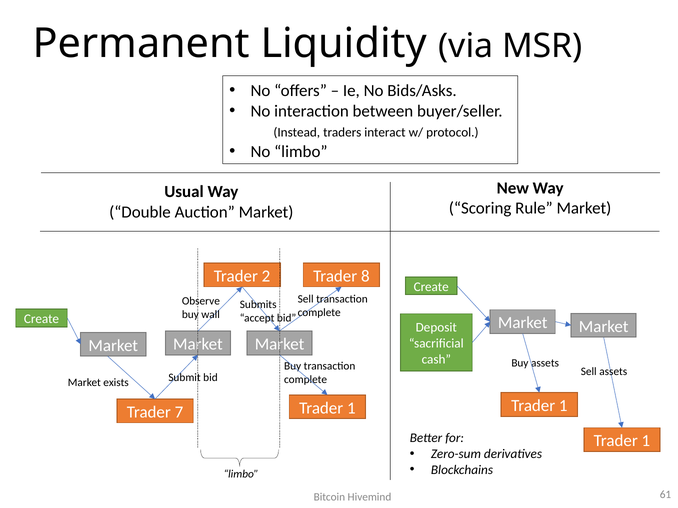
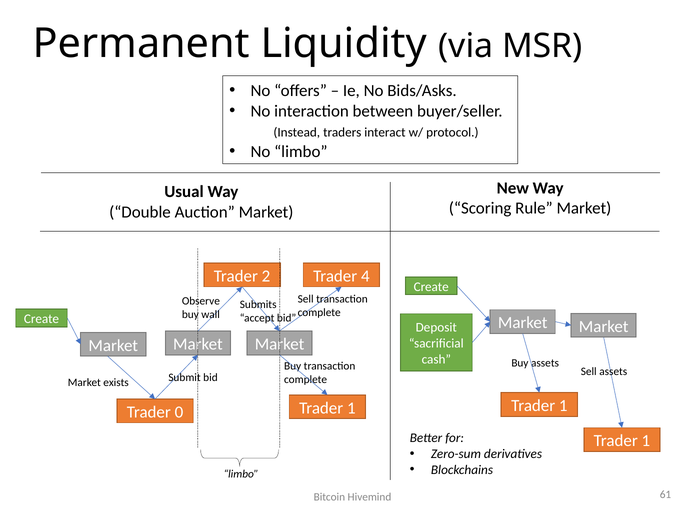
8: 8 -> 4 (365, 276)
7: 7 -> 0 (179, 412)
